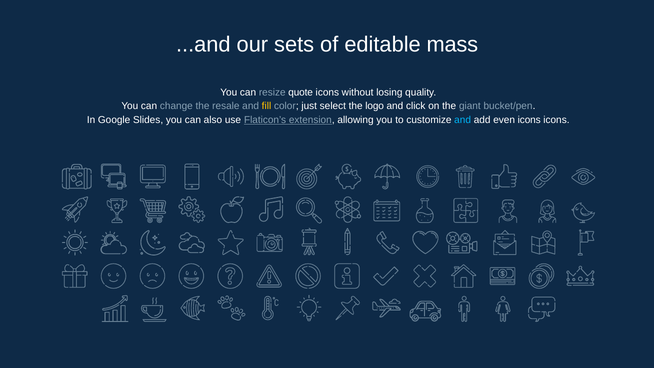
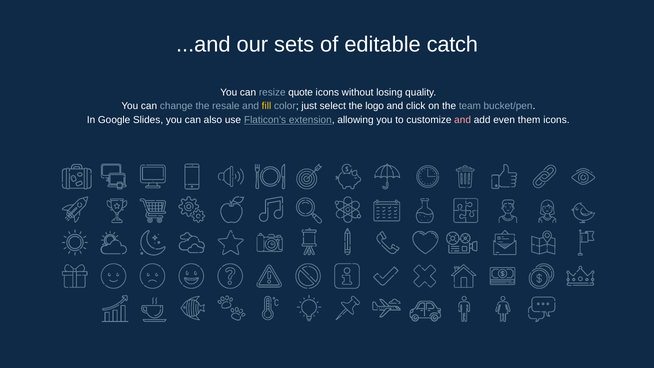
mass: mass -> catch (452, 44)
giant: giant -> team (470, 106)
and colour: light blue -> pink (463, 120)
even icons: icons -> them (529, 120)
